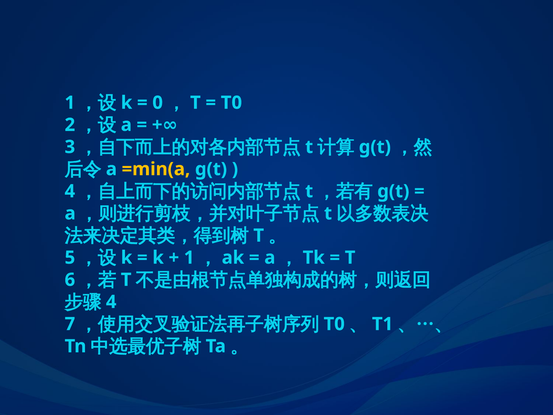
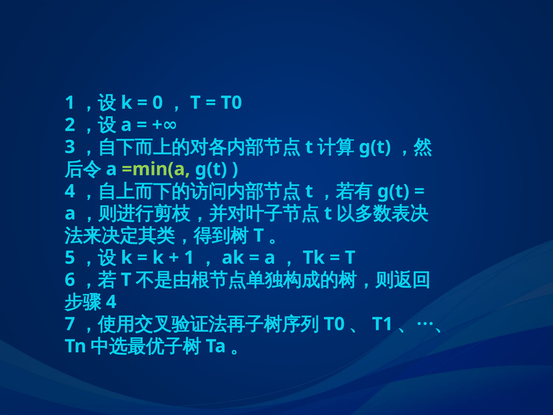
=min(a colour: yellow -> light green (156, 169)
